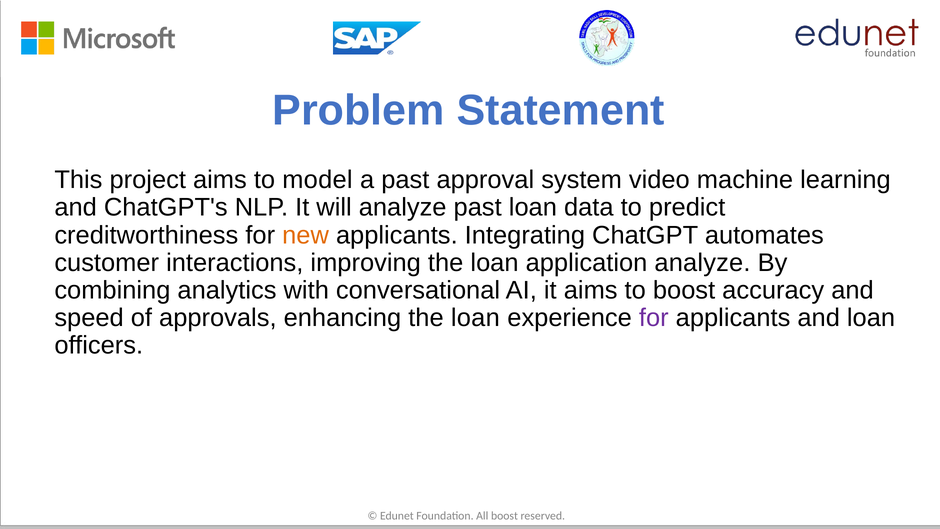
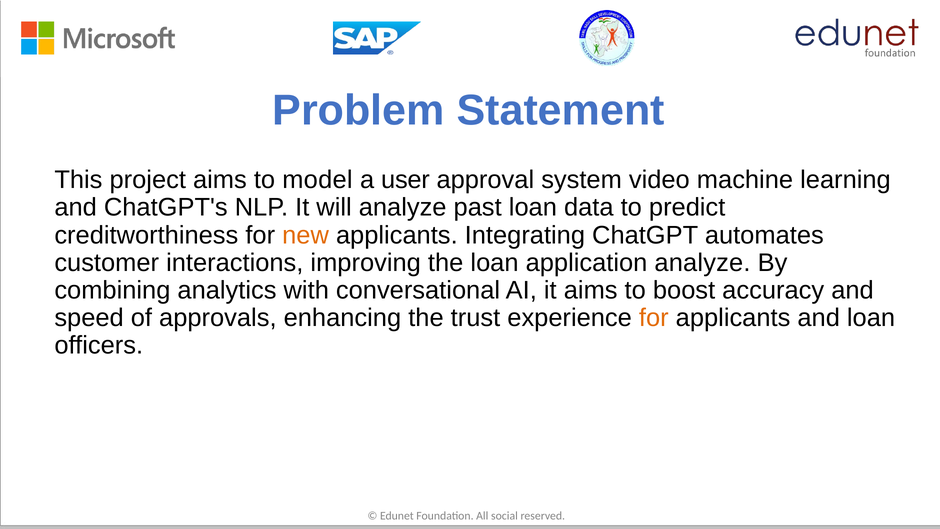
a past: past -> user (405, 180)
enhancing the loan: loan -> trust (475, 318)
for colour: purple -> orange (654, 318)
All boost: boost -> social (504, 515)
